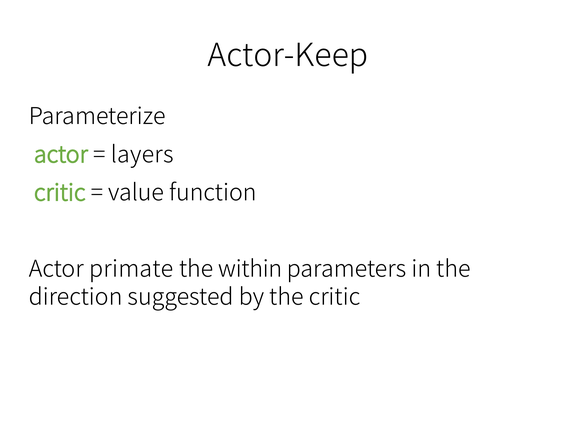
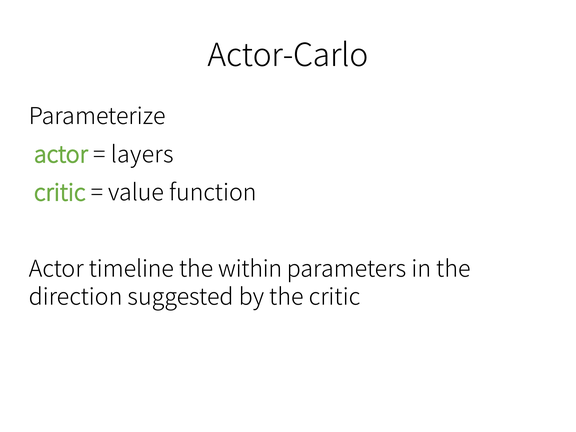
Actor-Keep: Actor-Keep -> Actor-Carlo (288, 55)
primate: primate -> timeline (132, 269)
